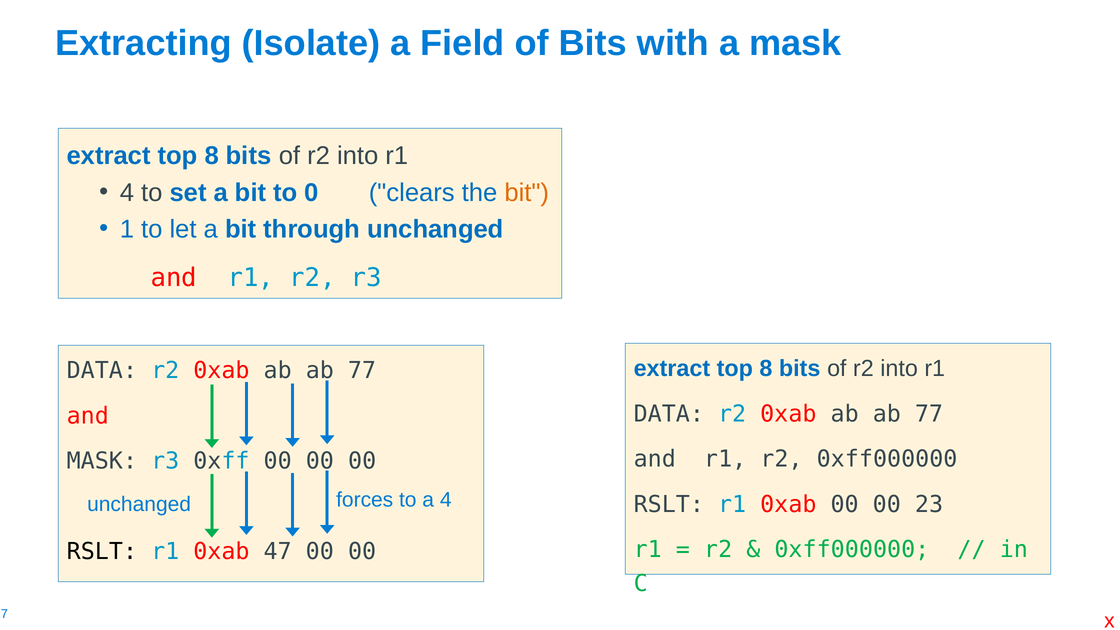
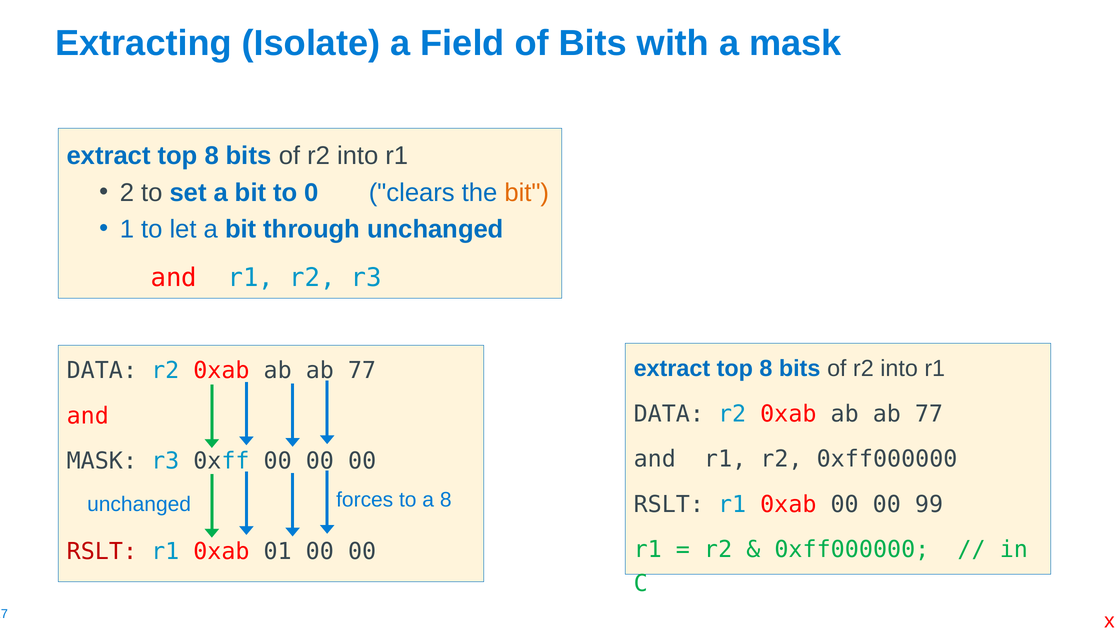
4: 4 -> 2 (127, 193)
a 4: 4 -> 8 (446, 500)
23: 23 -> 99 (929, 504)
RSLT colour: black -> red (102, 552)
47: 47 -> 01 (278, 552)
